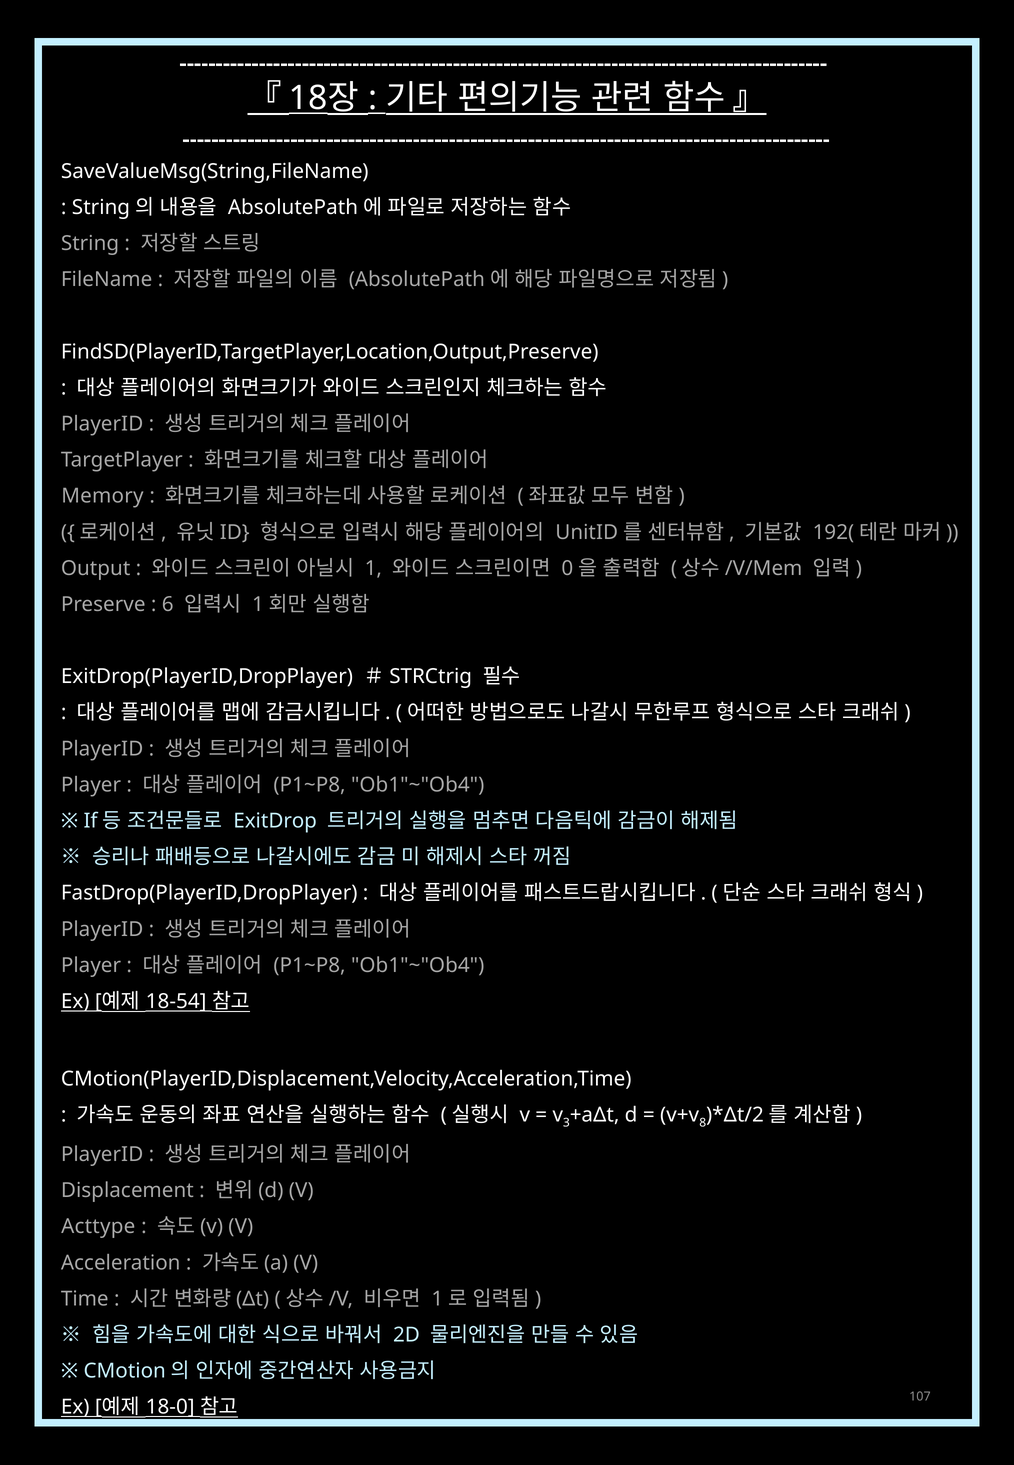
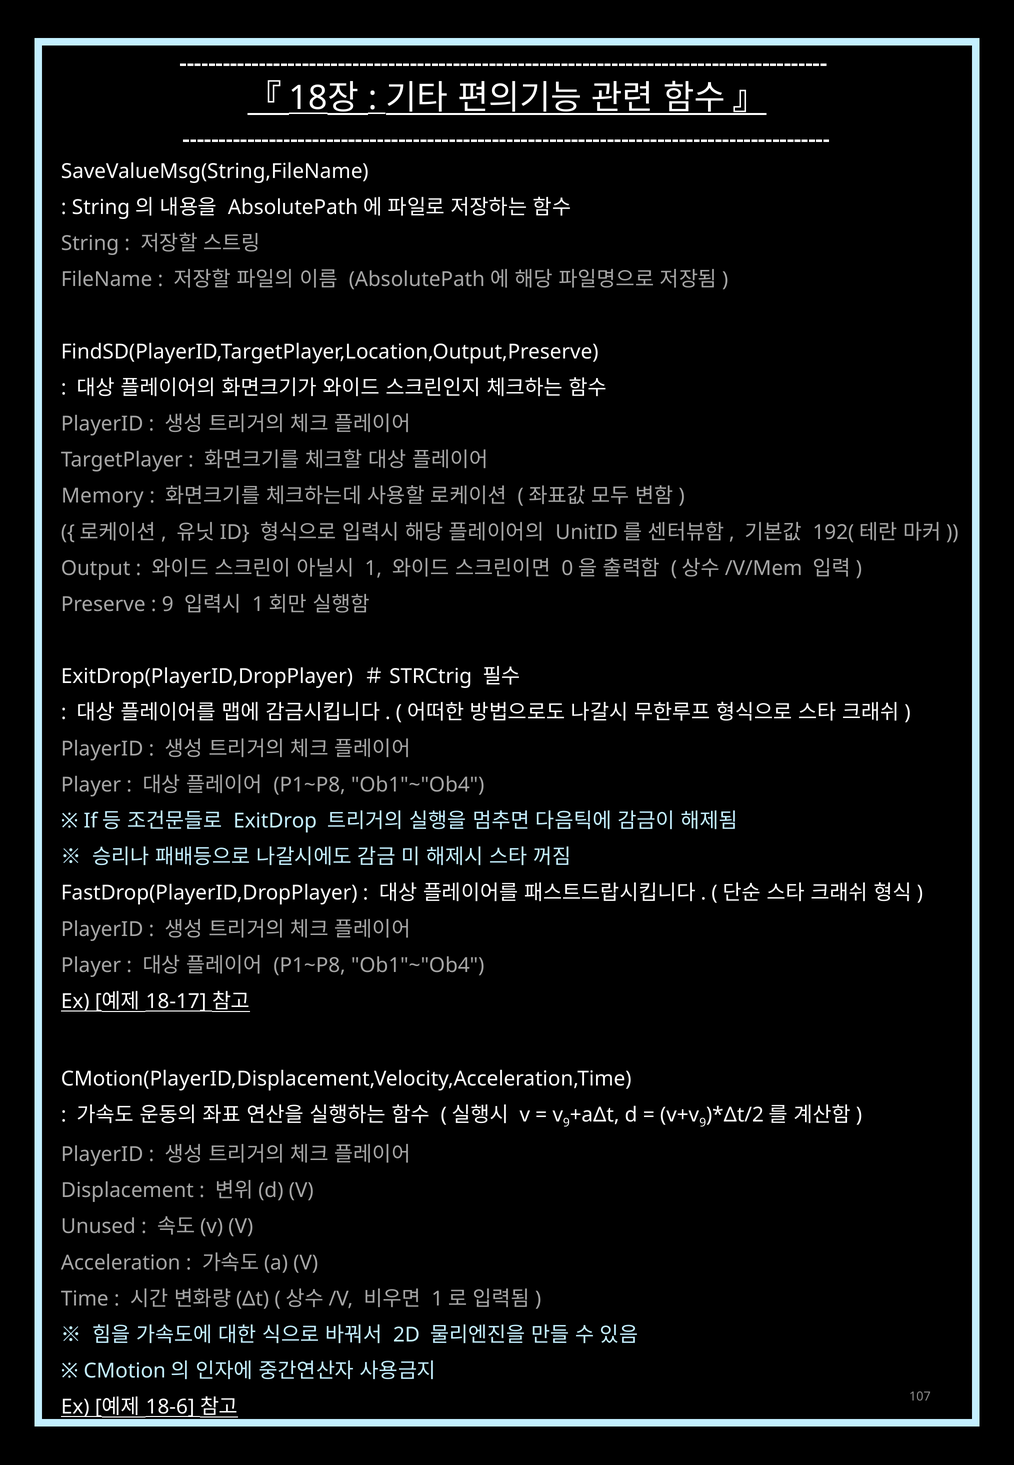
6: 6 -> 9 (168, 604)
18-54: 18-54 -> 18-17 (176, 1001)
v 3: 3 -> 9 (566, 1123)
8: 8 -> 9 (703, 1123)
Acttype: Acttype -> Unused (98, 1226)
18-0: 18-0 -> 18-6 (170, 1407)
